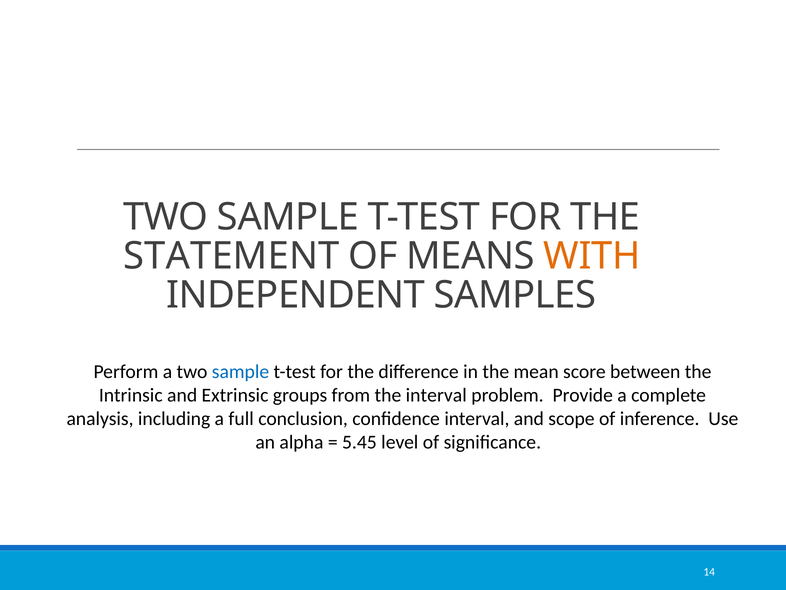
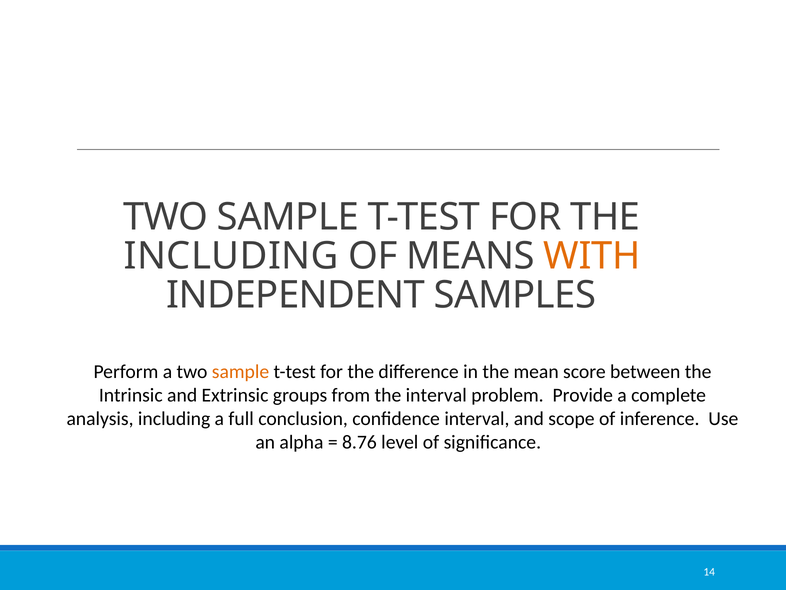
STATEMENT: STATEMENT -> INCLUDING (231, 256)
sample colour: blue -> orange (241, 371)
5.45: 5.45 -> 8.76 (359, 442)
